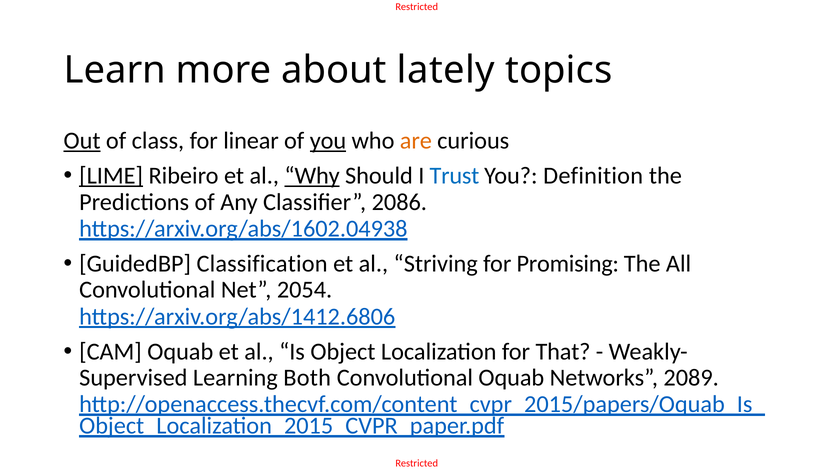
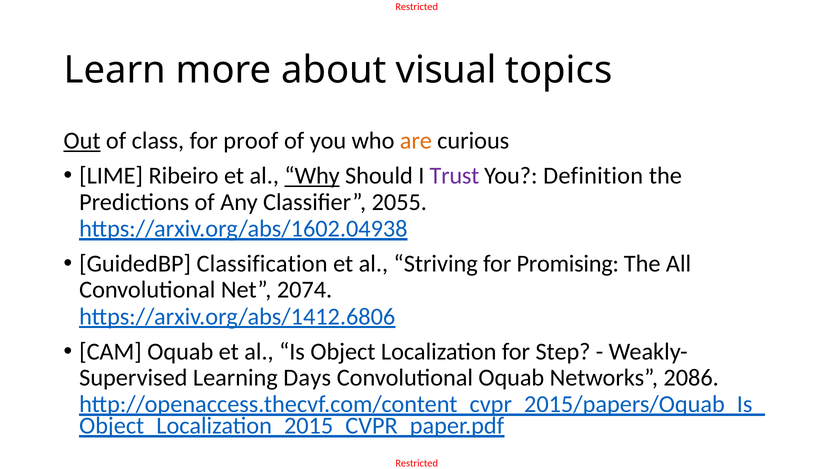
lately: lately -> visual (446, 70)
linear: linear -> proof (251, 141)
you underline: present -> none (328, 141)
LIME underline: present -> none (111, 176)
Trust colour: blue -> purple (454, 176)
2086: 2086 -> 2055 (399, 202)
2054: 2054 -> 2074 (305, 290)
That: That -> Step (563, 352)
Both: Both -> Days (307, 378)
2089: 2089 -> 2086 (691, 378)
